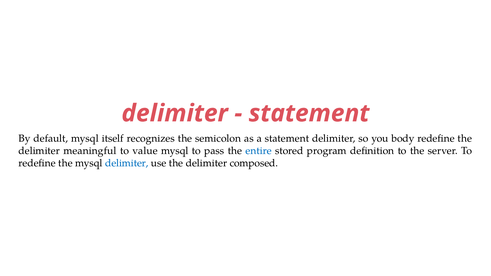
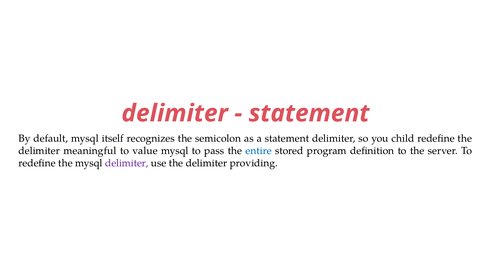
body: body -> child (403, 139)
delimiter colour: blue -> purple (127, 163)
composed: composed -> providing (254, 163)
